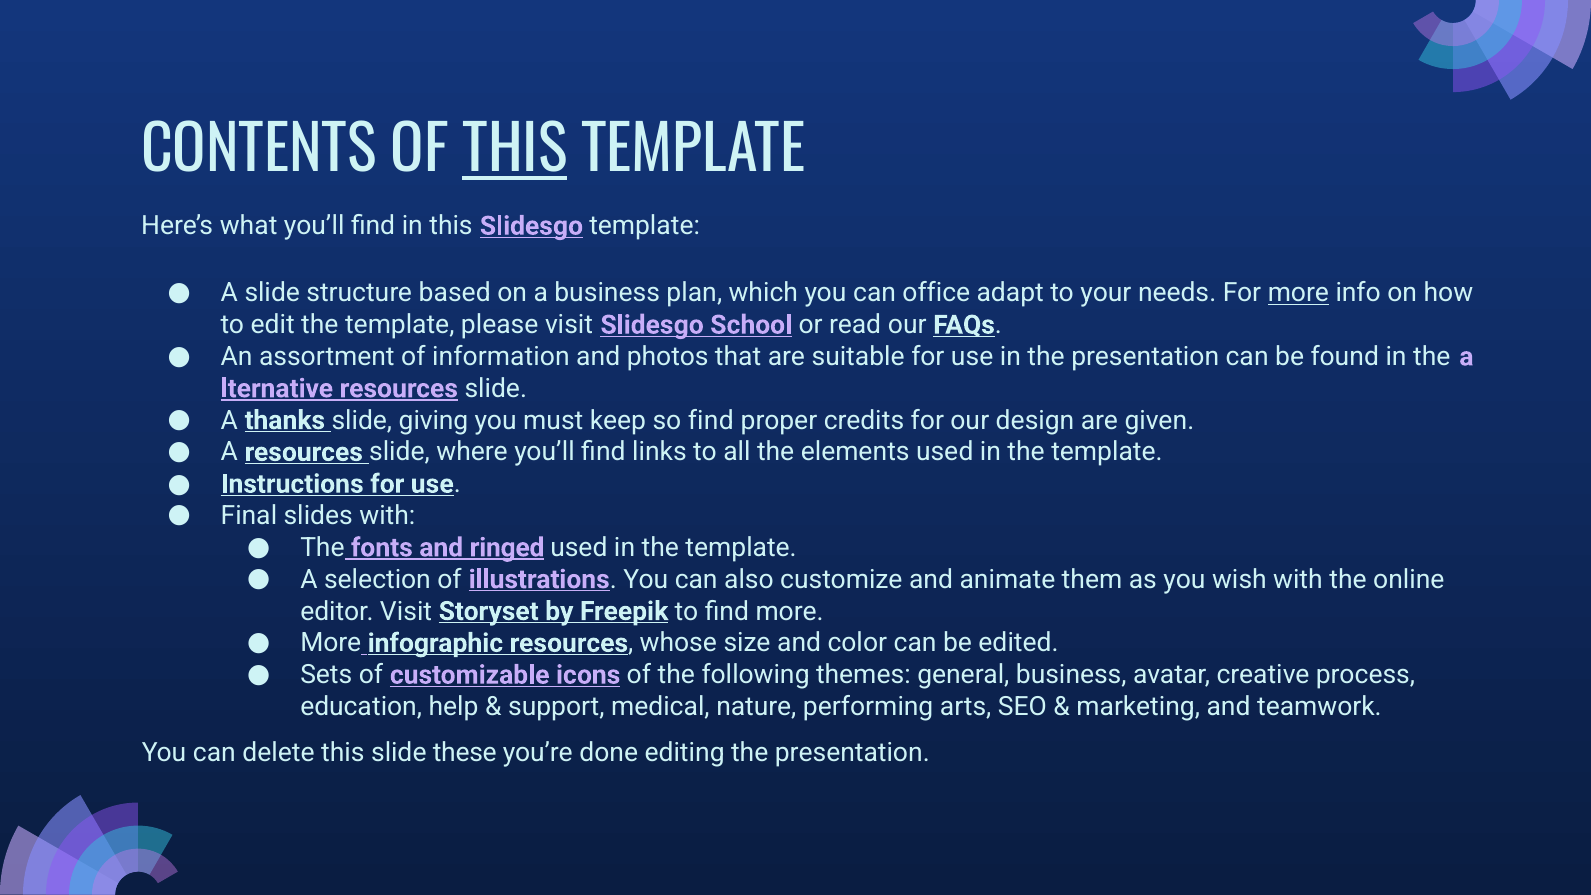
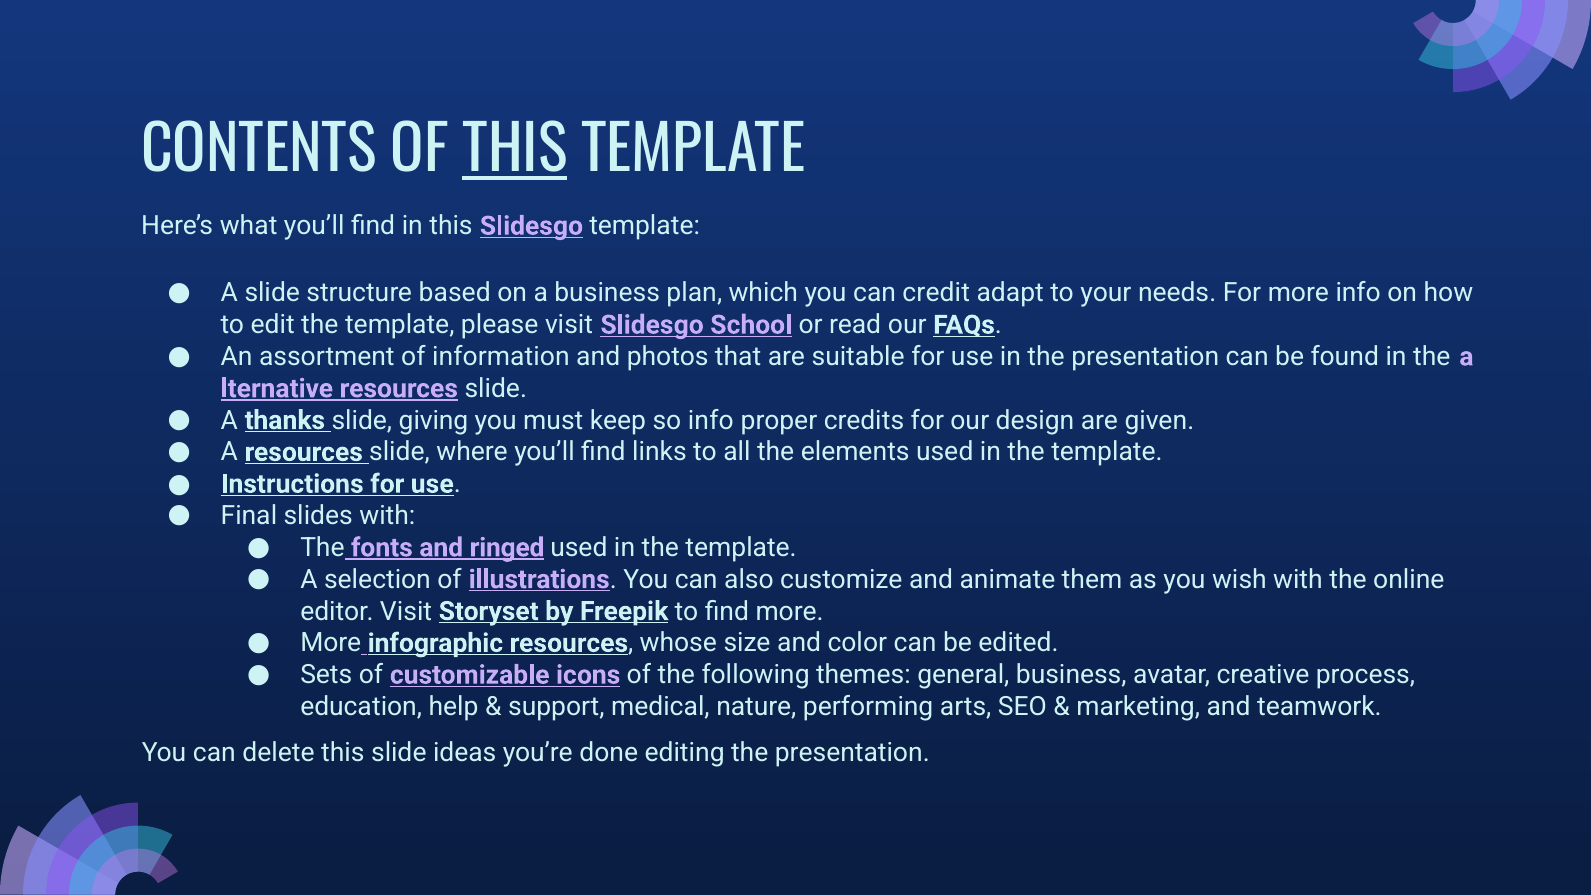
office: office -> credit (936, 293)
more underline: present -> none (1298, 293)
so find: find -> info (711, 420)
these: these -> ideas (465, 752)
